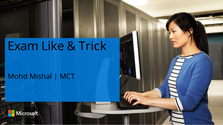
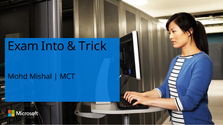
Like: Like -> Into (53, 46)
